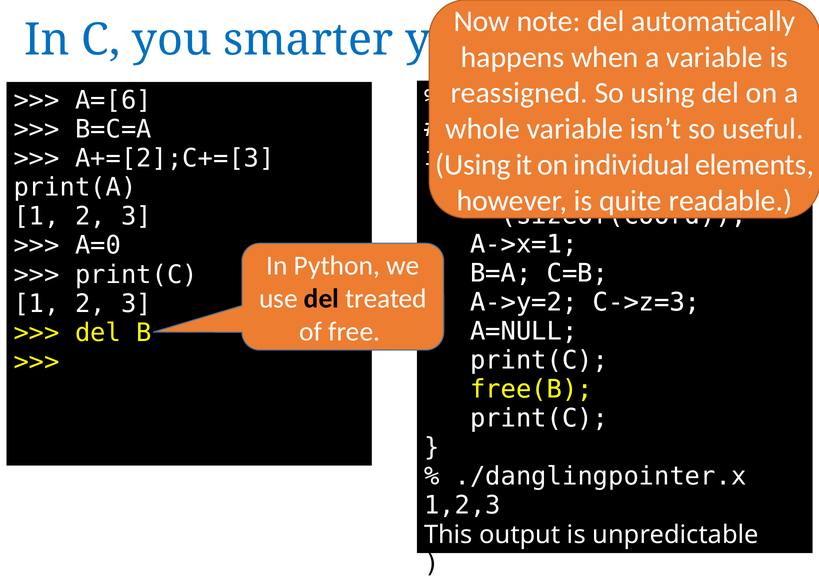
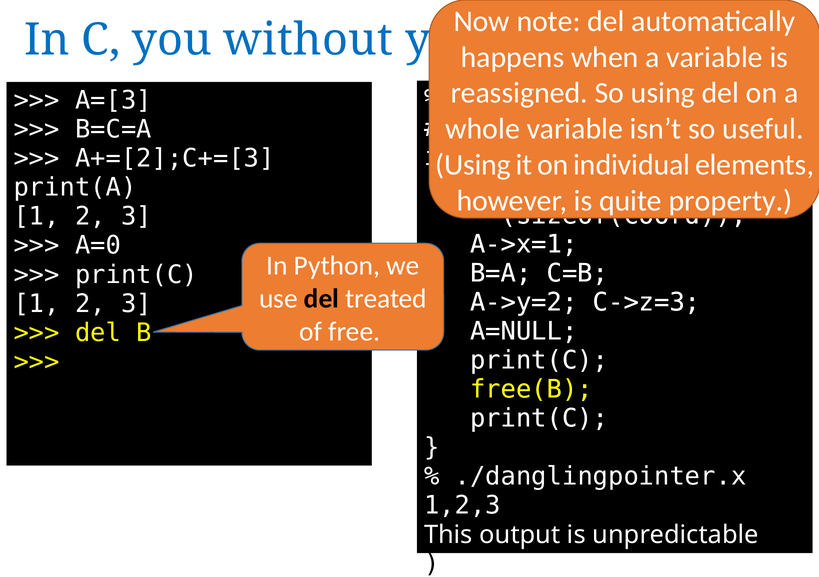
smarter: smarter -> without (308, 40)
A=[6: A=[6 -> A=[3 (113, 100)
readable: readable -> property (731, 201)
